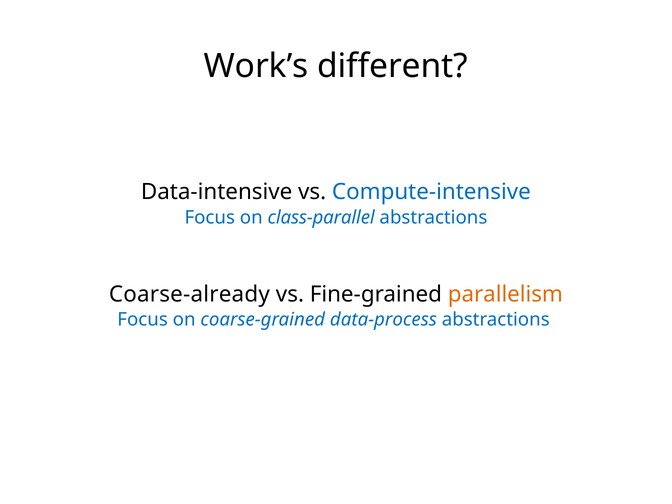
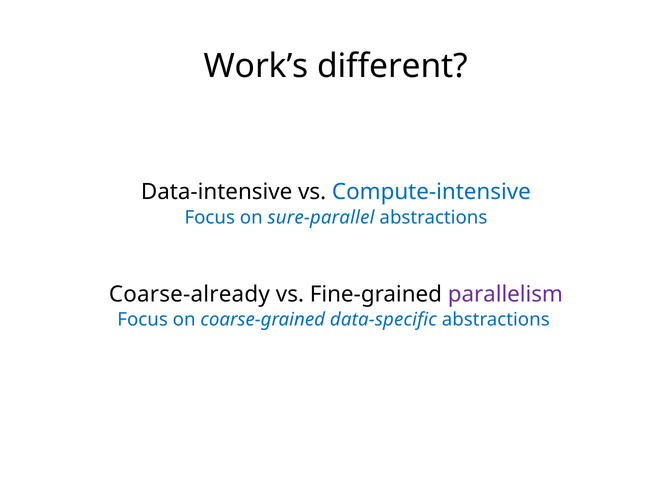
class-parallel: class-parallel -> sure-parallel (321, 217)
parallelism colour: orange -> purple (505, 294)
data-process: data-process -> data-specific (383, 320)
